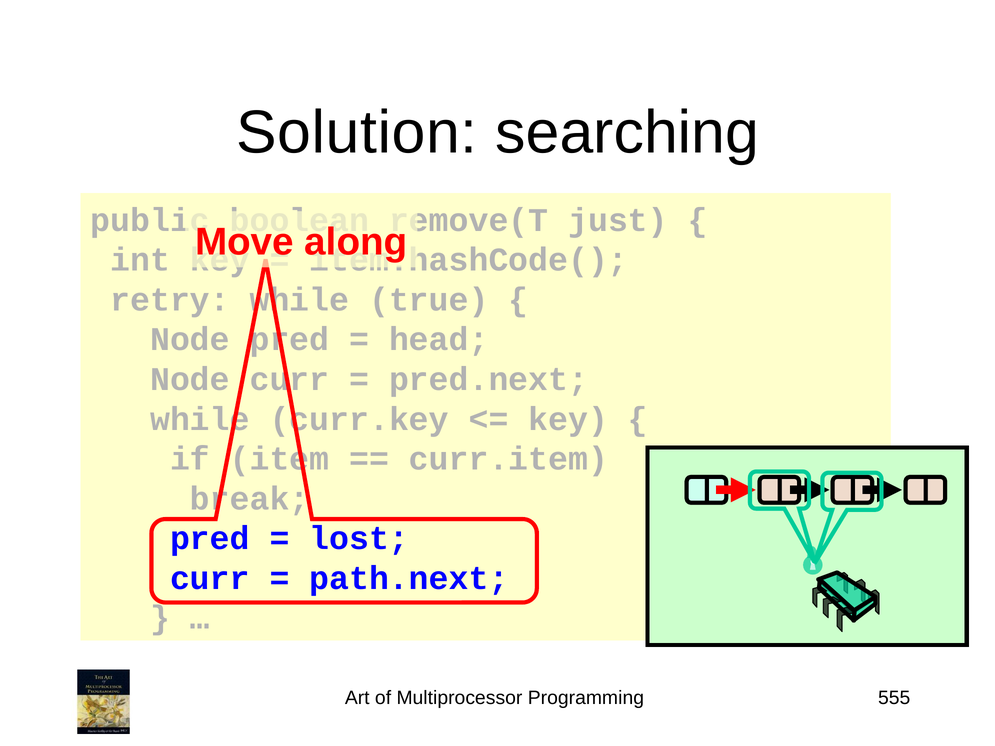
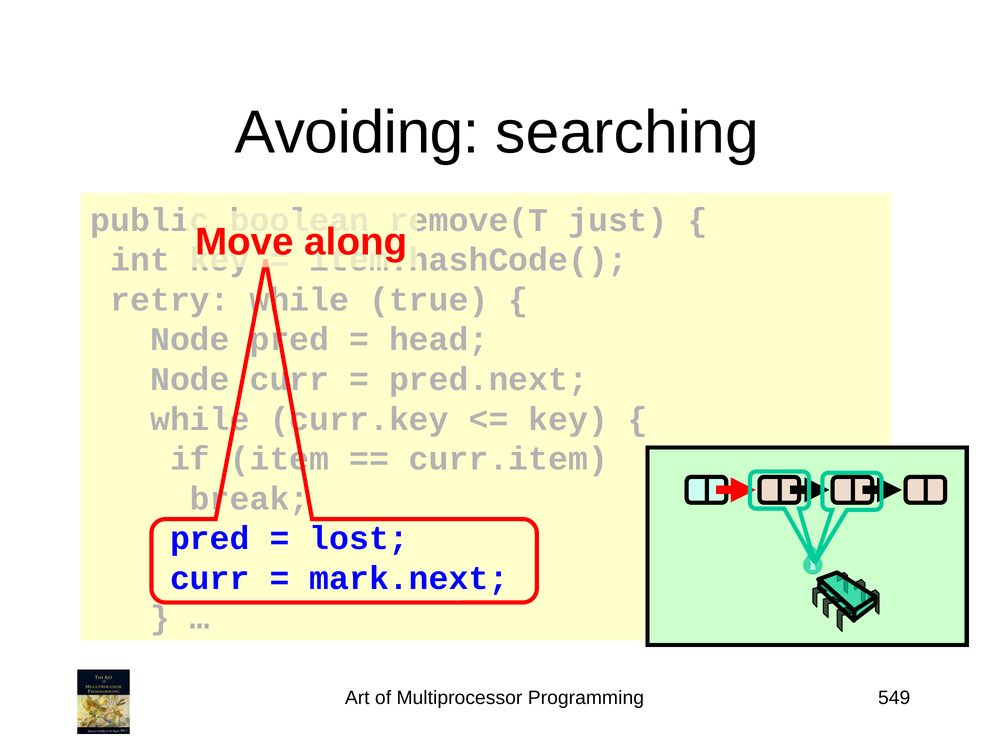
Solution: Solution -> Avoiding (357, 133)
path.next: path.next -> mark.next (409, 578)
555: 555 -> 549 (894, 698)
